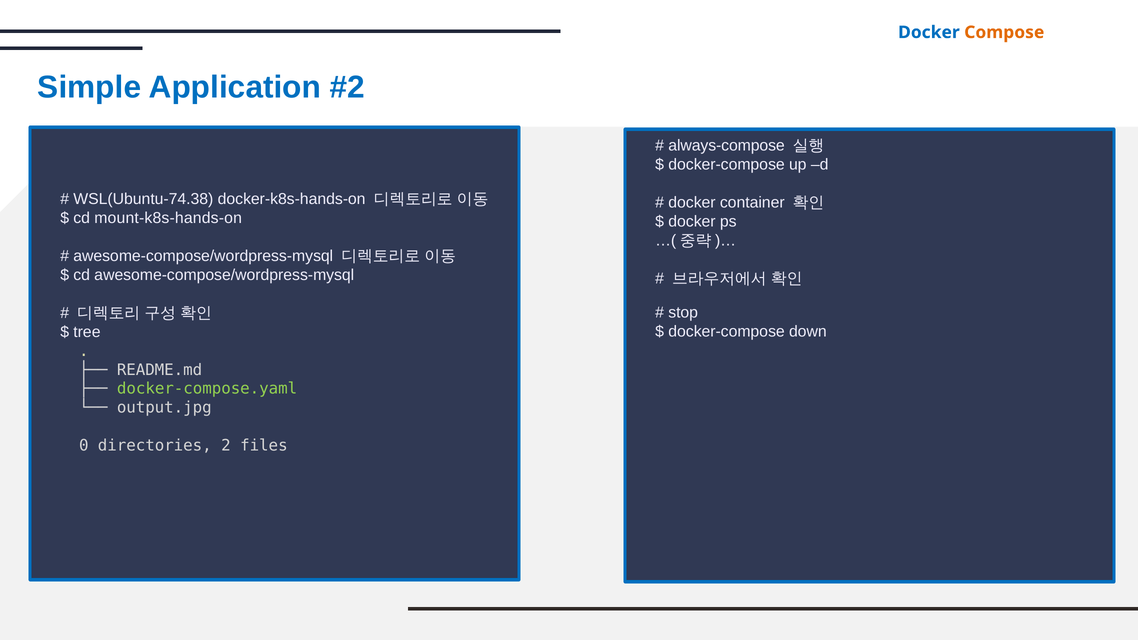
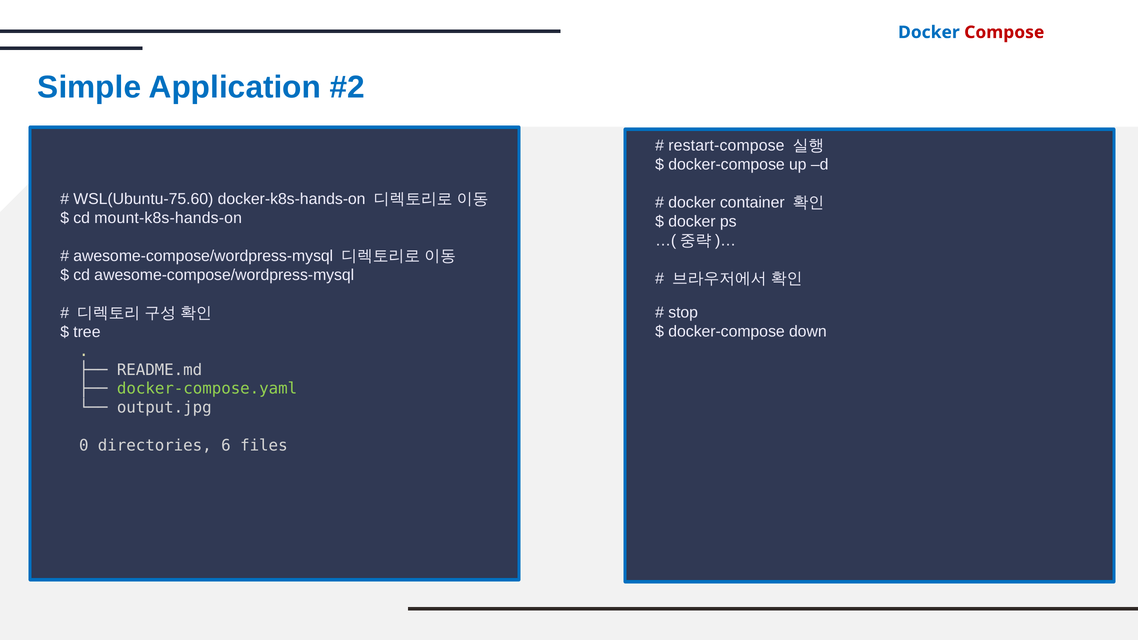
Compose colour: orange -> red (1004, 32)
always-compose: always-compose -> restart-compose (726, 145)
WSL(Ubuntu-74.38: WSL(Ubuntu-74.38 -> WSL(Ubuntu-75.60 (143, 199)
2: 2 -> 6 (226, 446)
